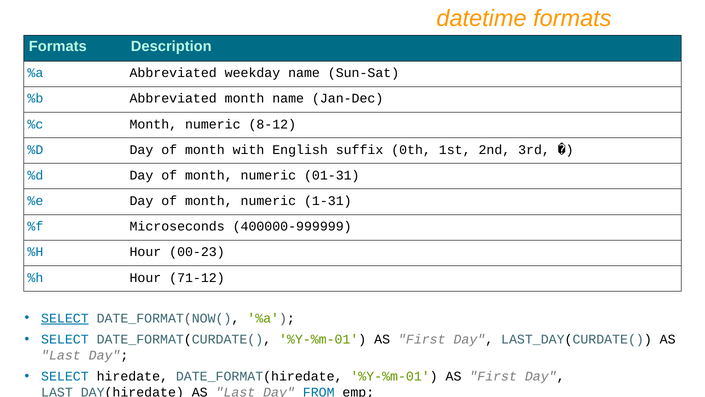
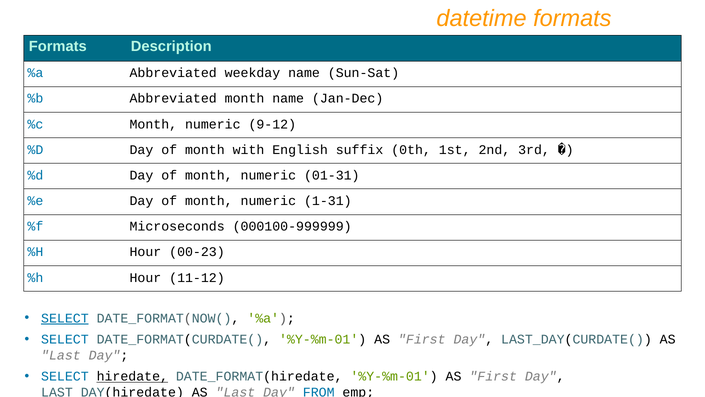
8-12: 8-12 -> 9-12 (272, 124)
400000-999999: 400000-999999 -> 000100-999999 (292, 226)
71-12: 71-12 -> 11-12 (197, 277)
hiredate underline: none -> present (132, 376)
